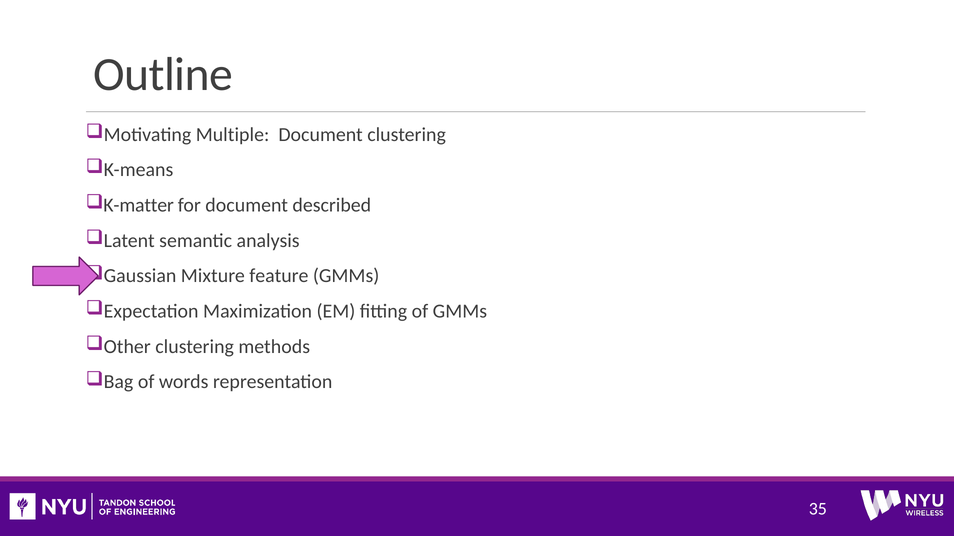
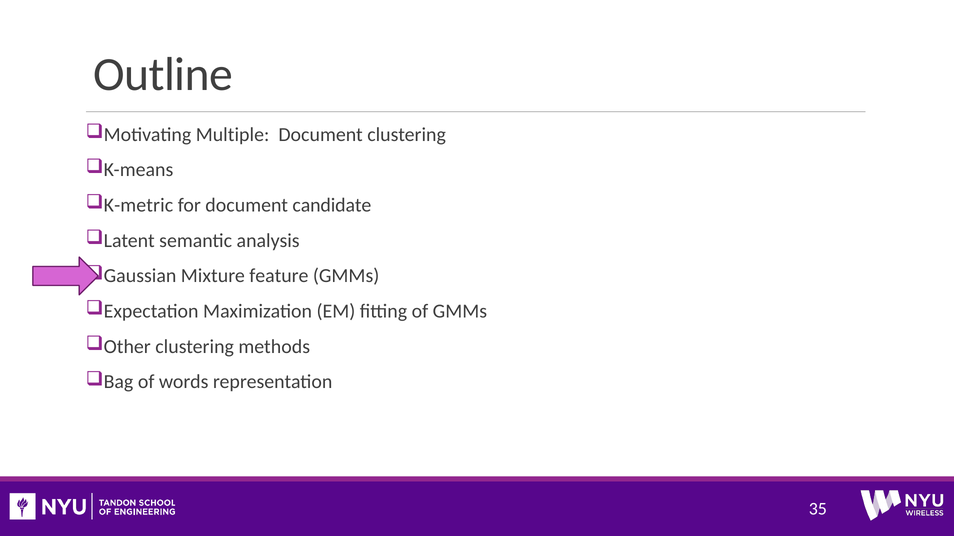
K-matter: K-matter -> K-metric (138, 205)
described: described -> candidate (332, 205)
